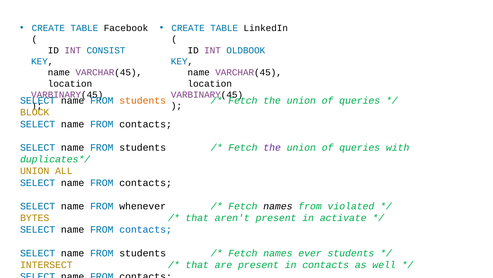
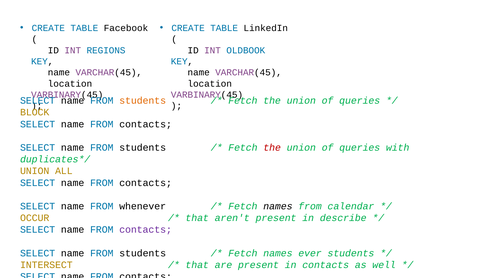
CONSIST: CONSIST -> REGIONS (106, 50)
the colour: purple -> red (272, 147)
violated: violated -> calendar (351, 206)
BYTES: BYTES -> OCCUR (35, 217)
activate: activate -> describe (343, 217)
contacts colour: blue -> purple (146, 229)
